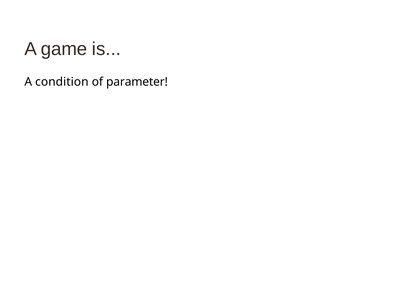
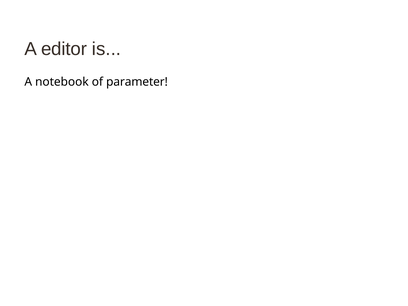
game: game -> editor (64, 49)
condition: condition -> notebook (62, 82)
